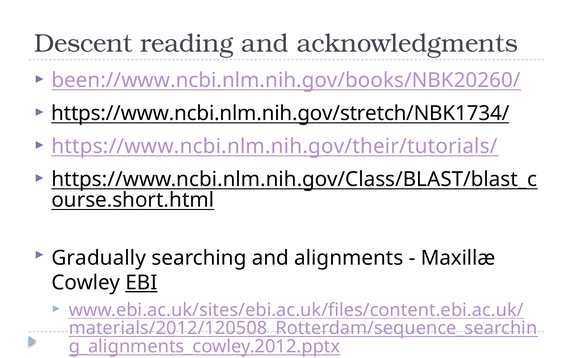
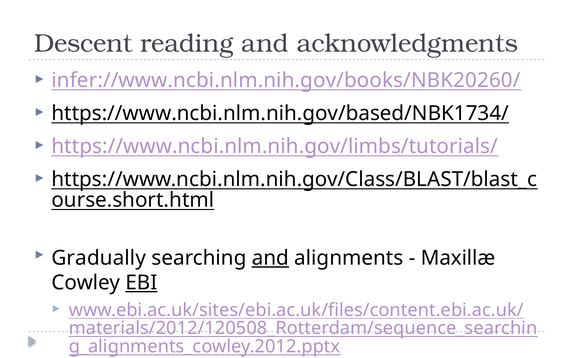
been://www.ncbi.nlm.nih.gov/books/NBK20260/: been://www.ncbi.nlm.nih.gov/books/NBK20260/ -> infer://www.ncbi.nlm.nih.gov/books/NBK20260/ (286, 80)
https://www.ncbi.nlm.nih.gov/stretch/NBK1734/: https://www.ncbi.nlm.nih.gov/stretch/NBK1734/ -> https://www.ncbi.nlm.nih.gov/based/NBK1734/ (280, 113)
https://www.ncbi.nlm.nih.gov/their/tutorials/: https://www.ncbi.nlm.nih.gov/their/tutorials/ -> https://www.ncbi.nlm.nih.gov/limbs/tutorials/ (275, 146)
and underline: none -> present (270, 258)
